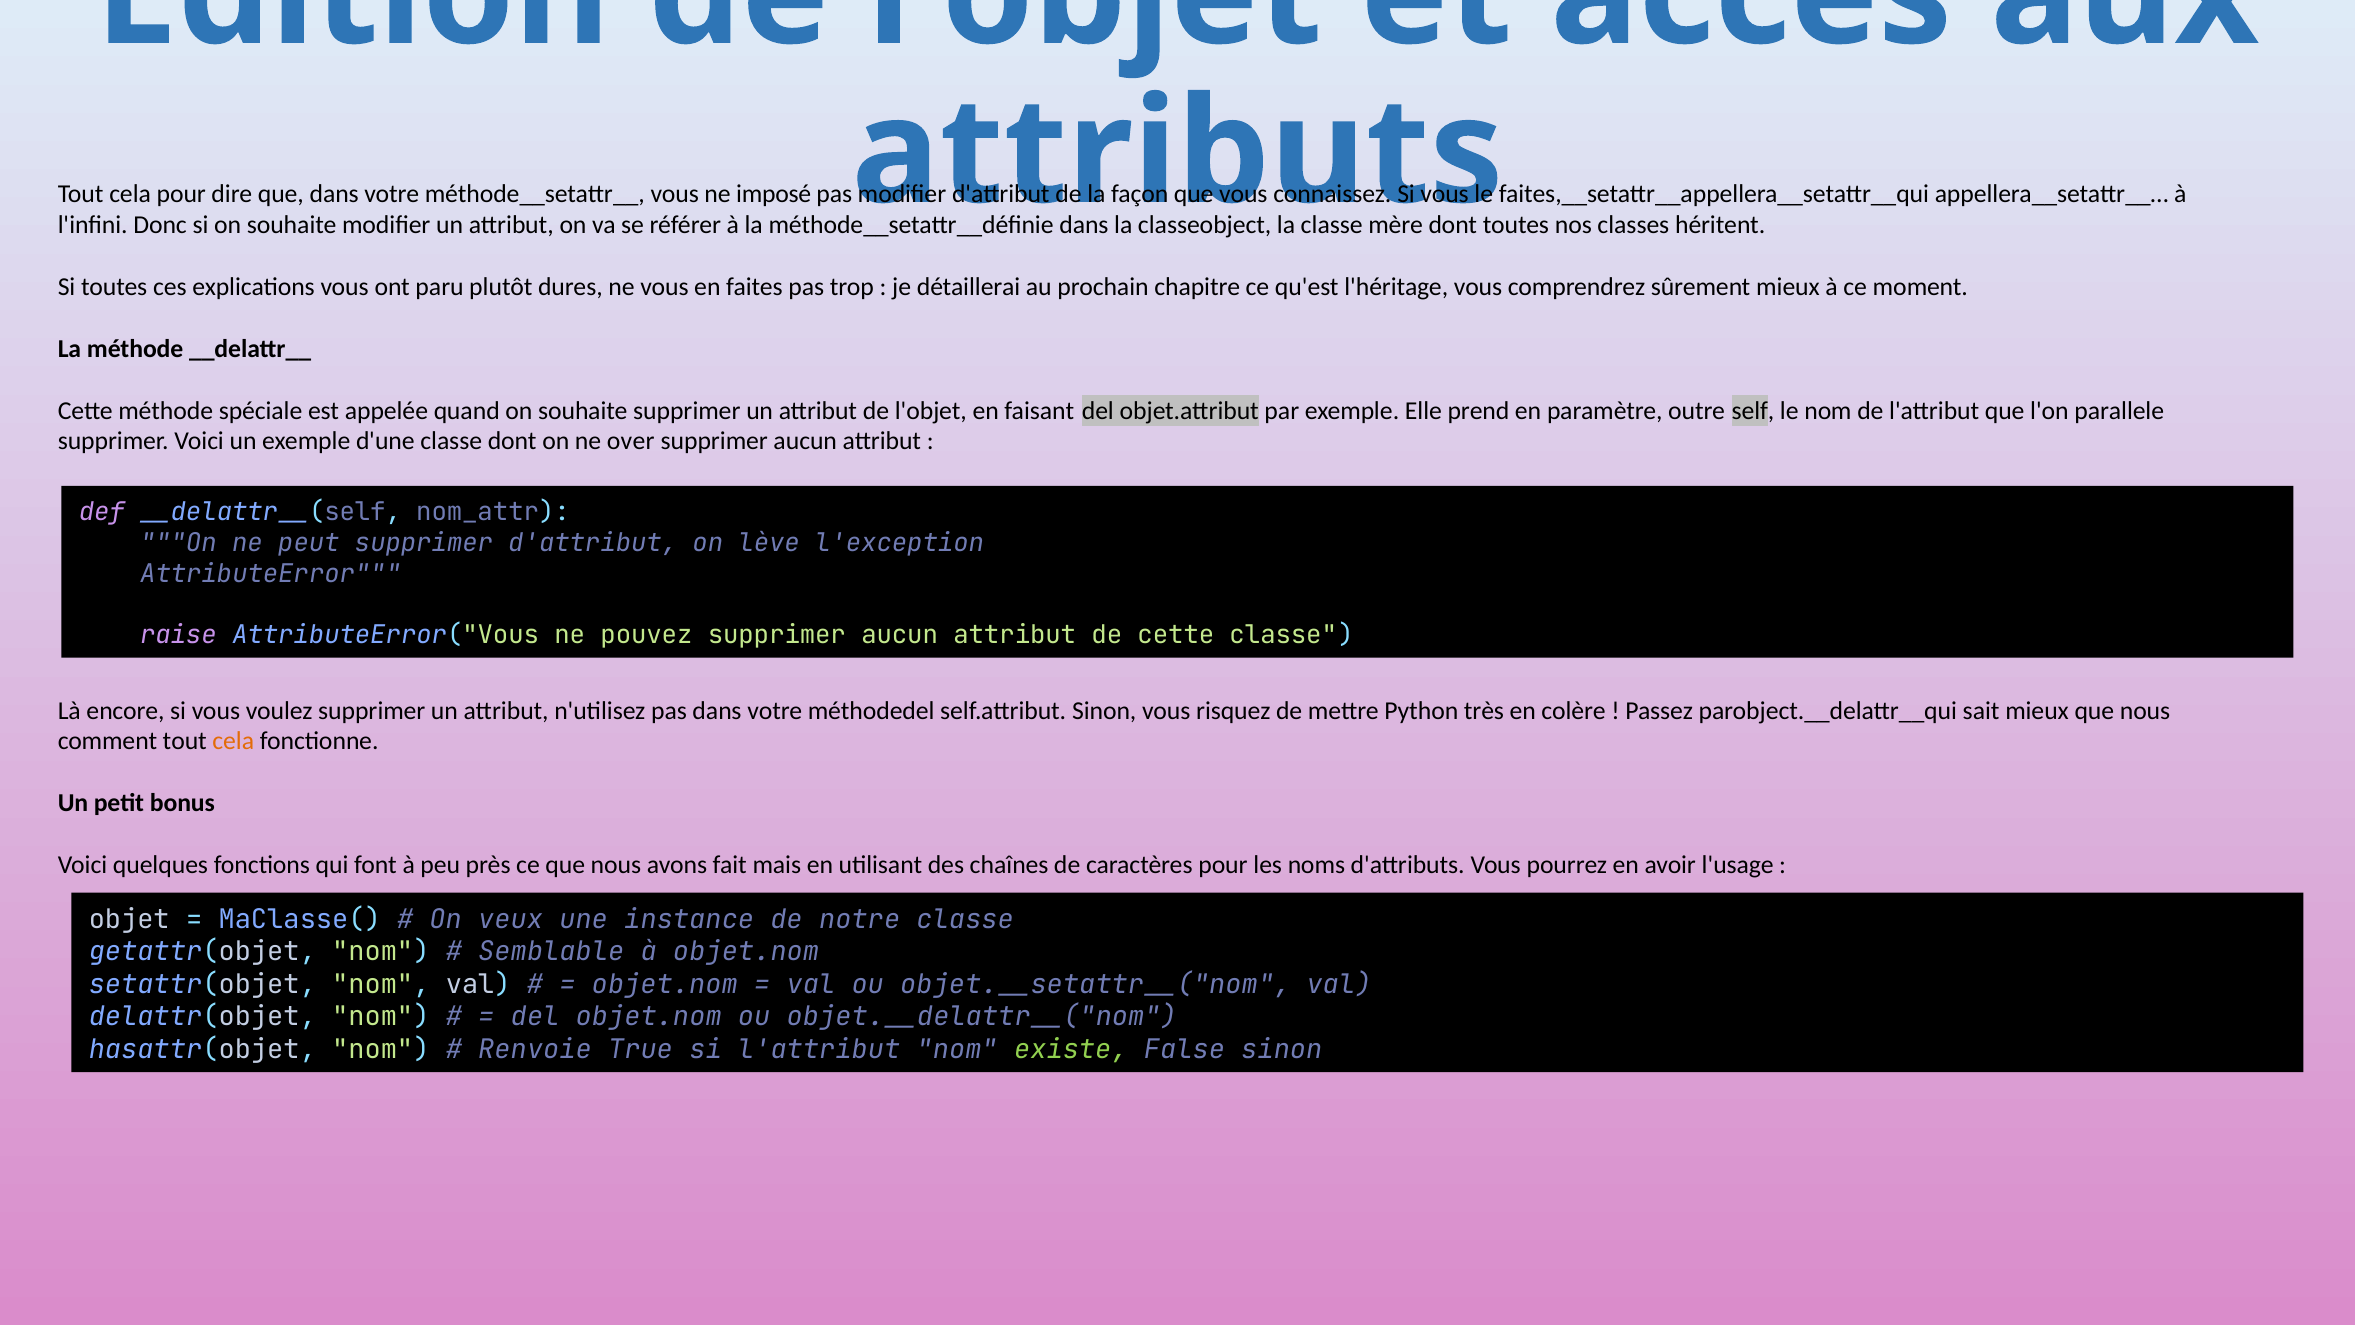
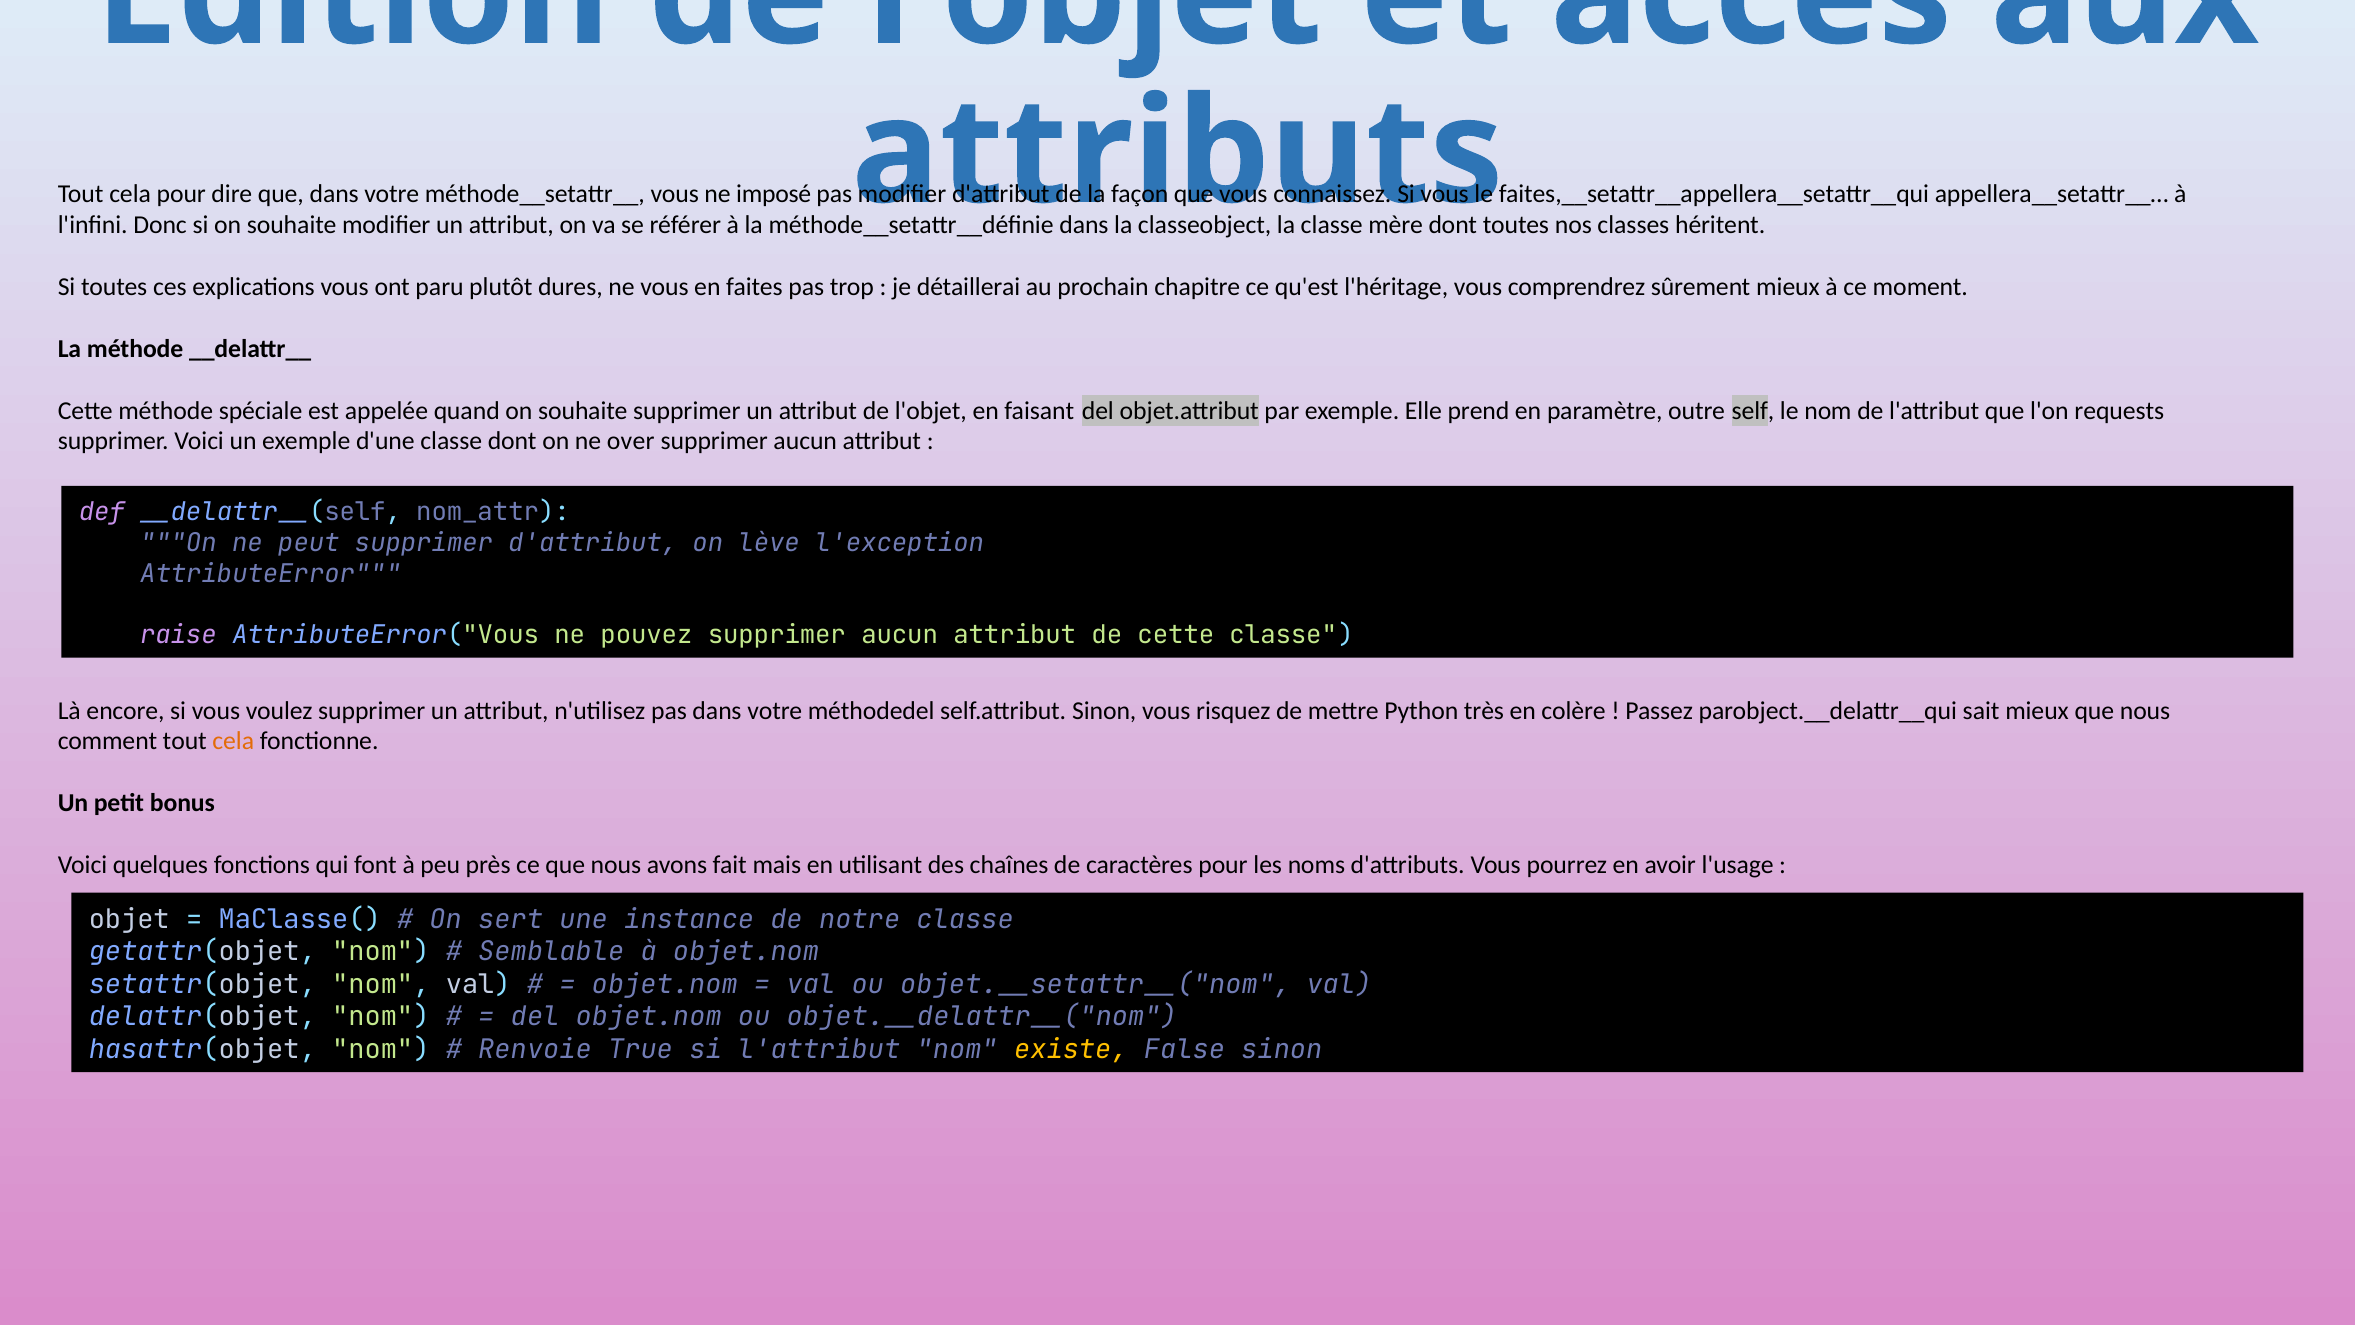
parallele: parallele -> requests (2119, 410)
veux: veux -> sert (511, 919)
existe colour: light green -> yellow (1071, 1049)
